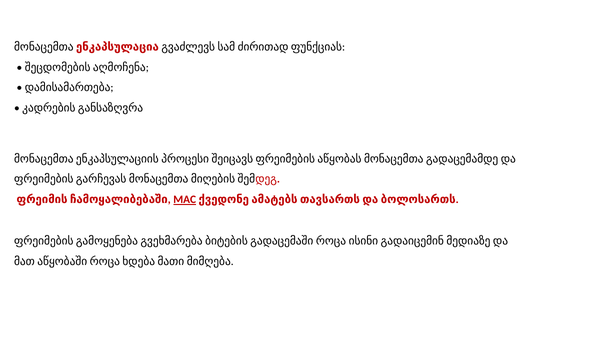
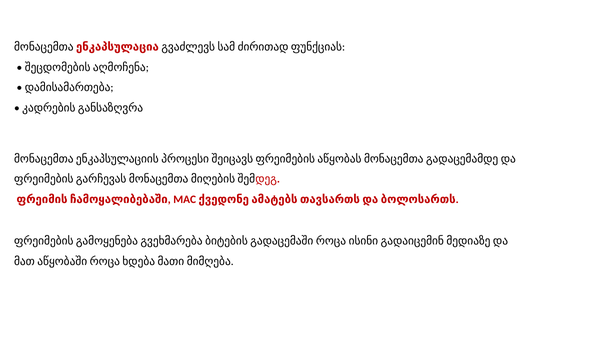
MAC underline: present -> none (185, 200)
